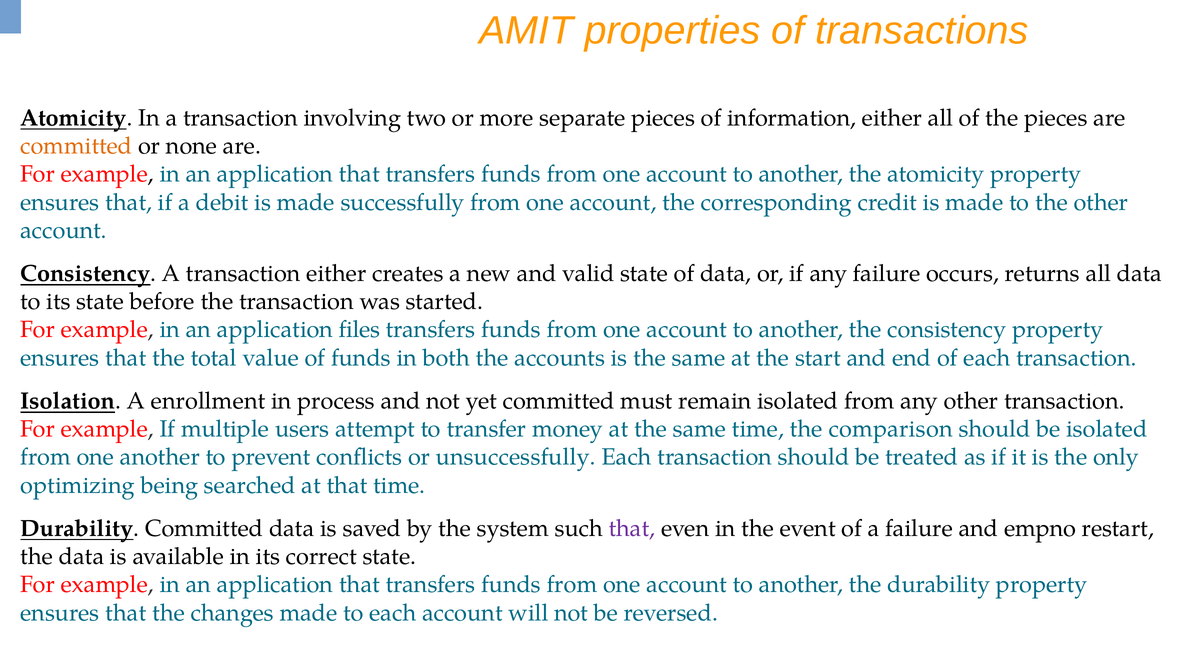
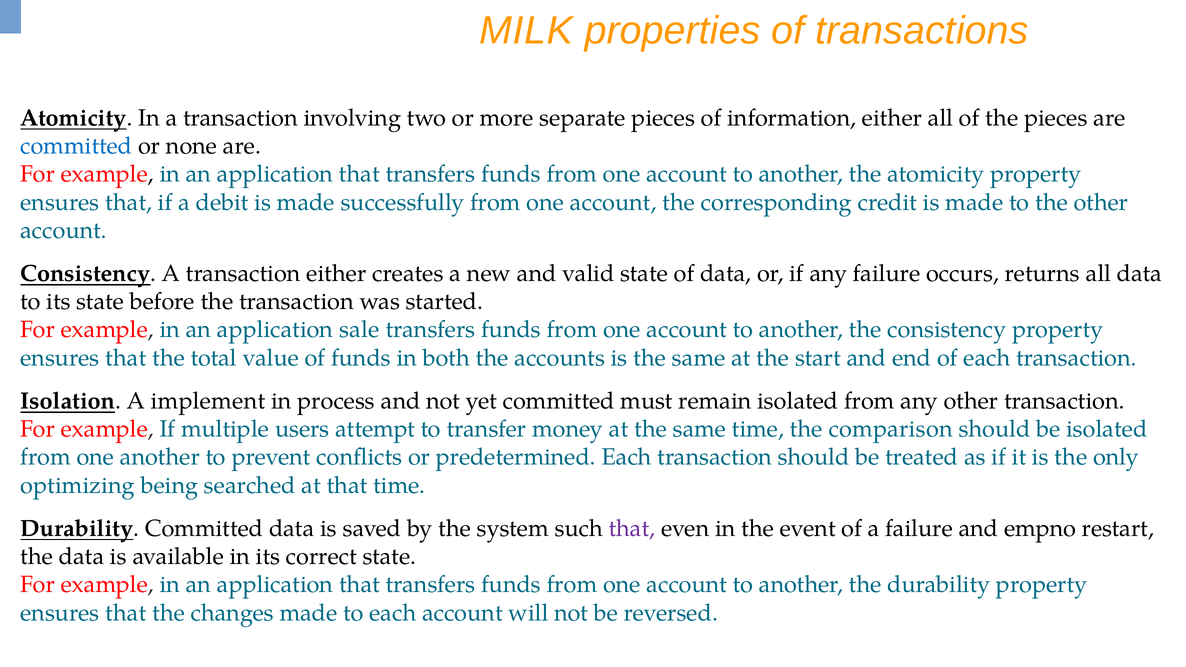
AMIT: AMIT -> MILK (526, 31)
committed colour: orange -> blue (76, 146)
files: files -> sale (359, 330)
enrollment: enrollment -> implement (208, 401)
unsuccessfully: unsuccessfully -> predetermined (516, 457)
